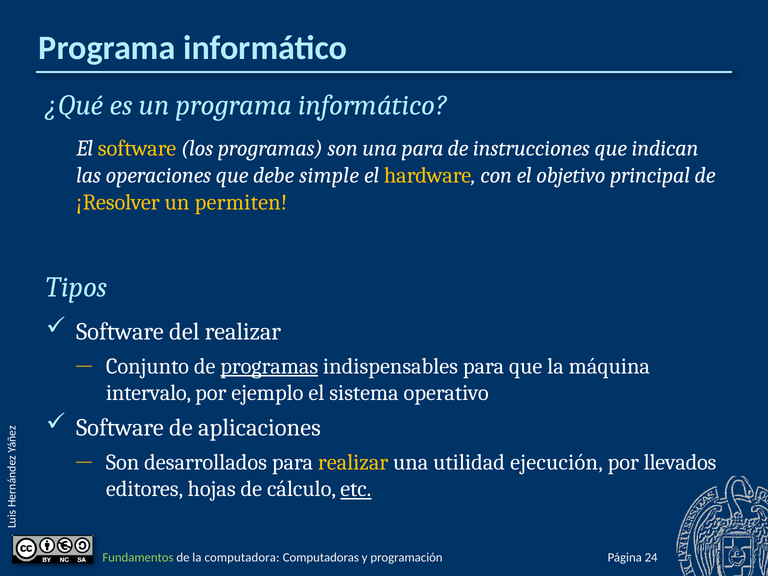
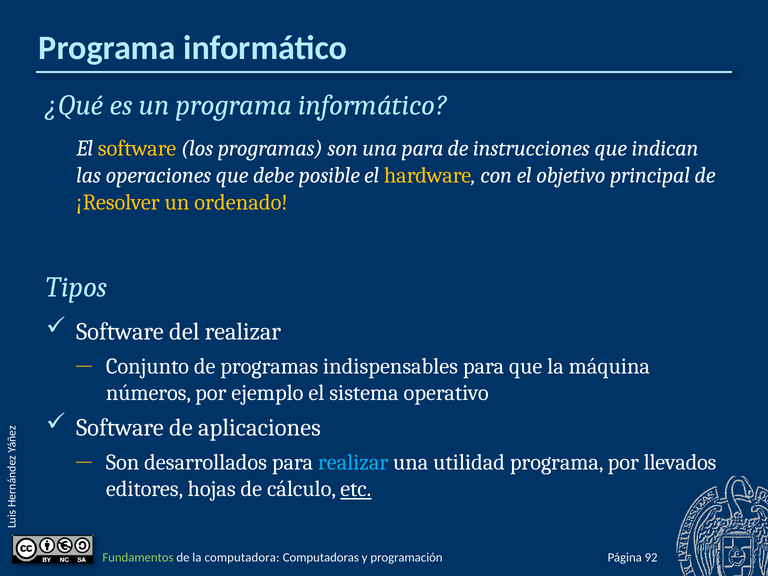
simple: simple -> posible (329, 175)
permiten: permiten -> ordenado (241, 202)
programas underline: present -> none (269, 366)
intervalo: intervalo -> números (148, 393)
realizar colour: yellow -> light blue (353, 462)
utilidad ejecución: ejecución -> programa (557, 462)
24: 24 -> 92 (651, 557)
